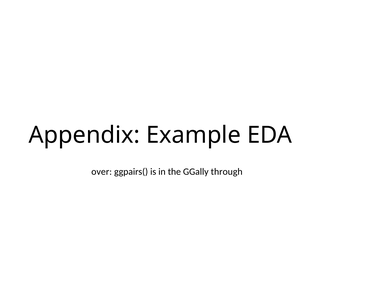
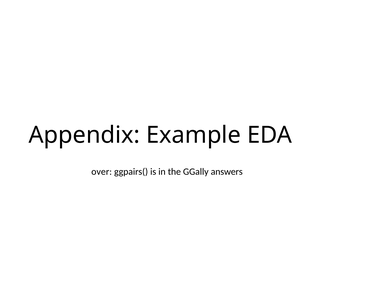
through: through -> answers (227, 171)
